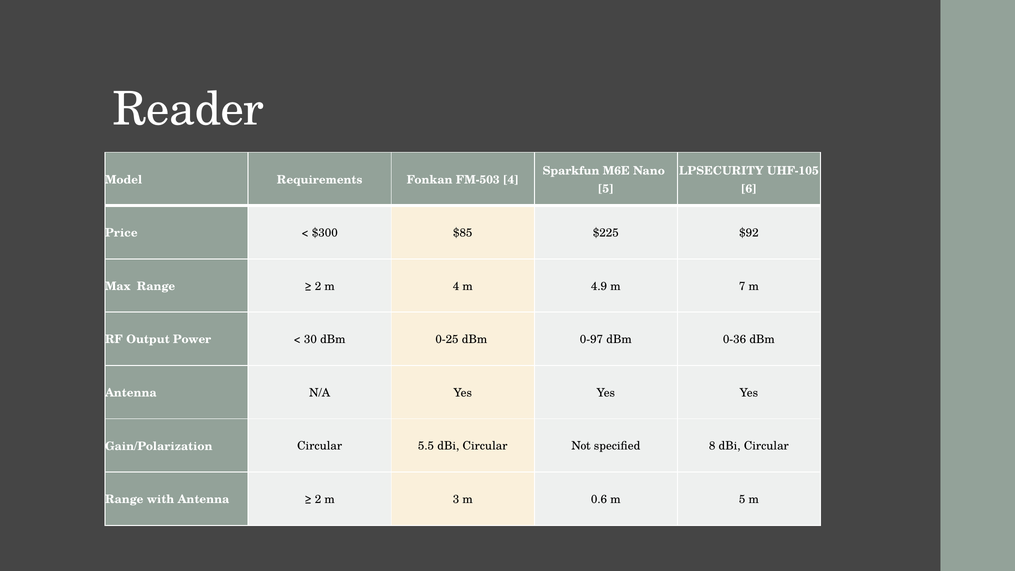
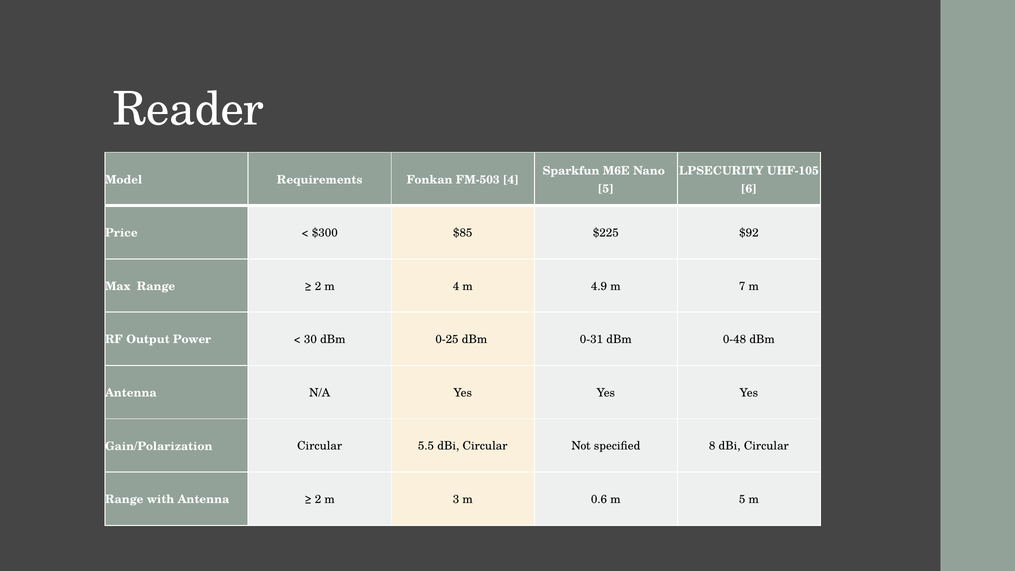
0-97: 0-97 -> 0-31 (591, 340)
0-36: 0-36 -> 0-48 (735, 340)
